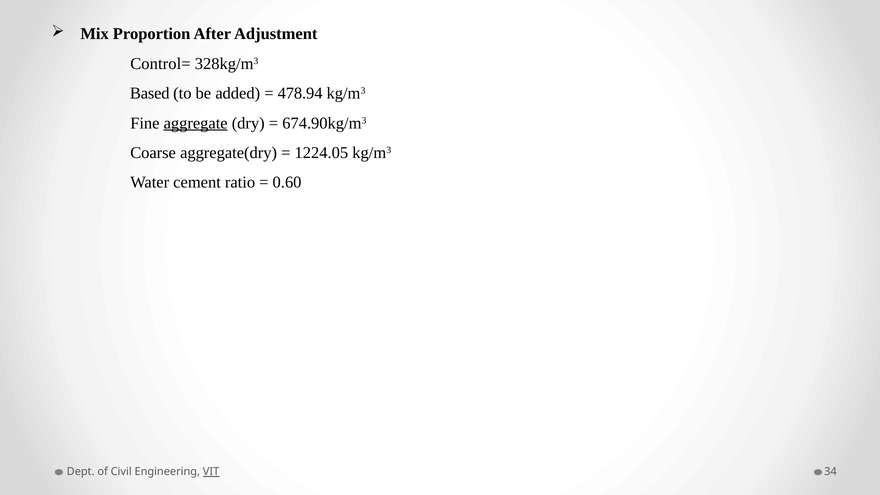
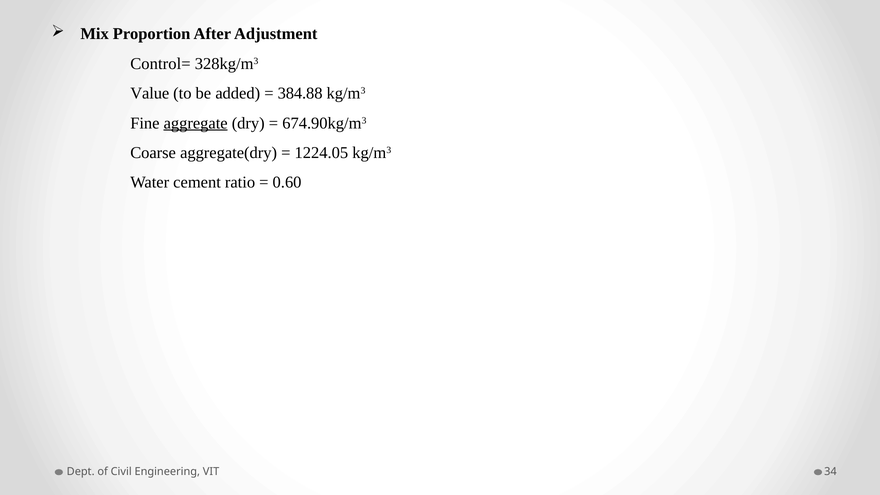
Based: Based -> Value (150, 93)
478.94: 478.94 -> 384.88 (300, 93)
VIT underline: present -> none (211, 472)
